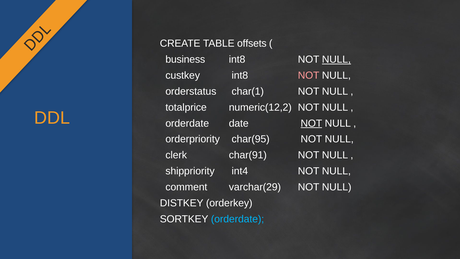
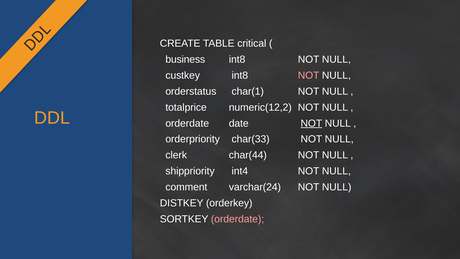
offsets: offsets -> critical (252, 44)
NULL underline: present -> none (336, 59)
char(95: char(95 -> char(33 (251, 139)
char(91: char(91 -> char(44 (248, 155)
varchar(29: varchar(29 -> varchar(24 (255, 187)
orderdate colour: light blue -> pink (238, 219)
